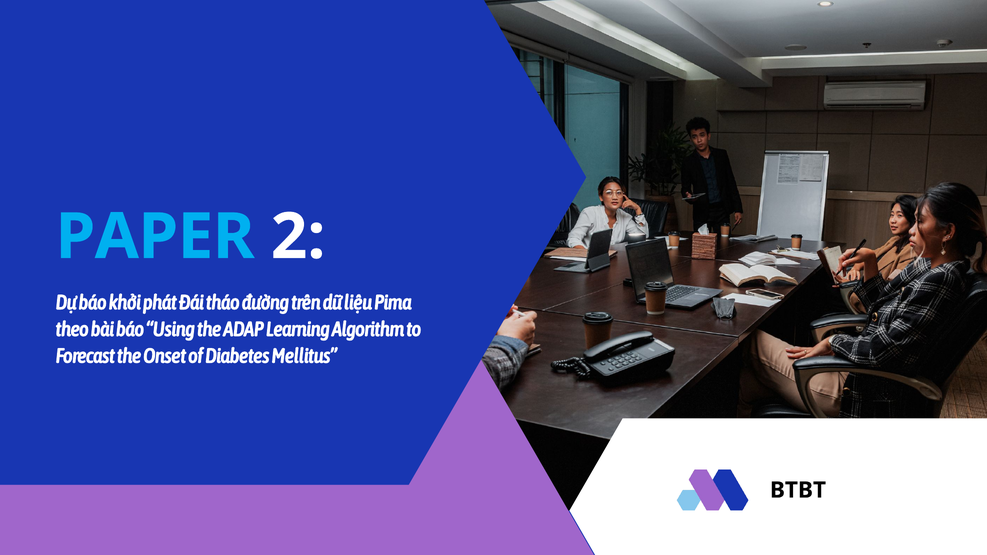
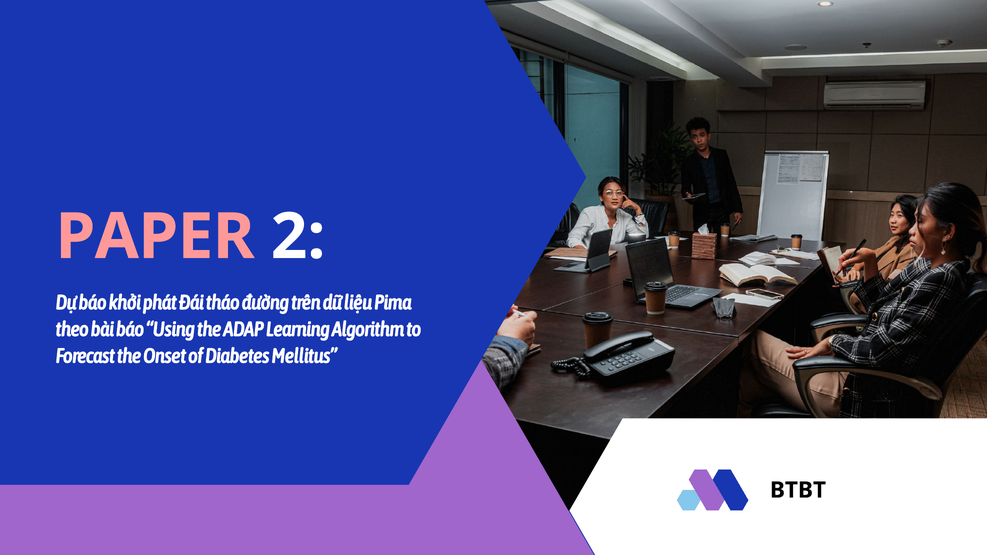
PAPER colour: light blue -> pink (155, 237)
